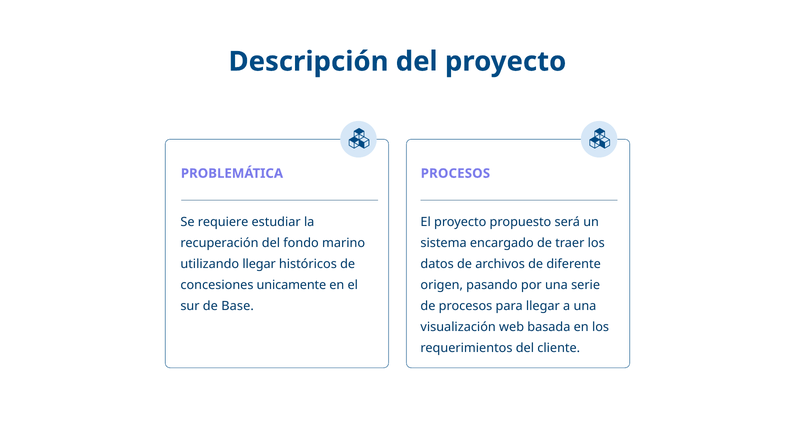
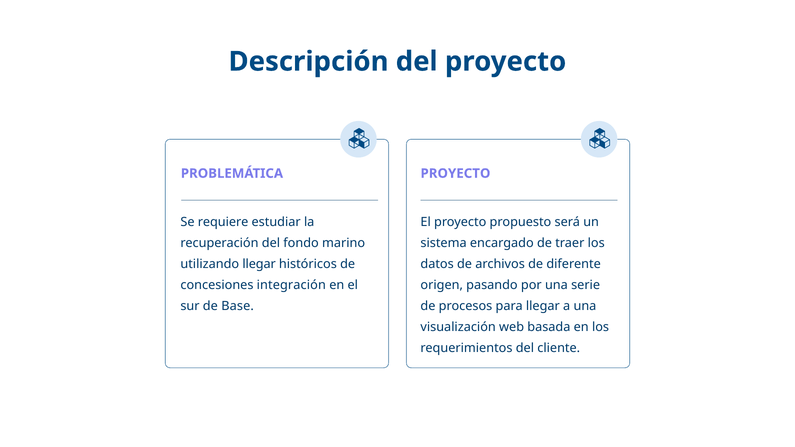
PROCESOS: PROCESOS -> PROYECTO (455, 174)
unicamente: unicamente -> integración (291, 285)
